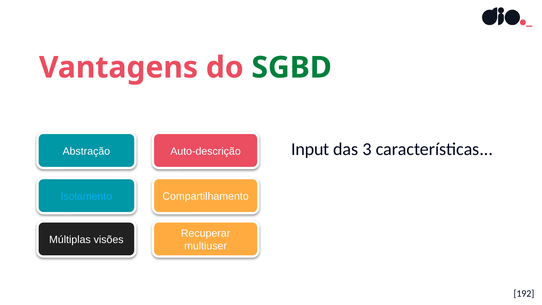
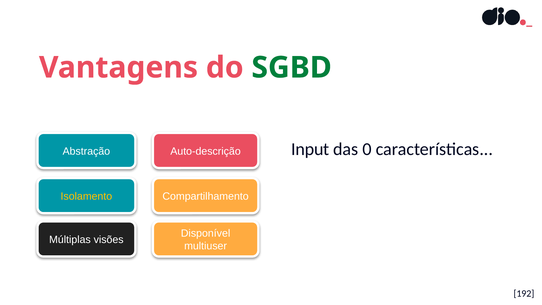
3: 3 -> 0 (367, 149)
Isolamento colour: light blue -> yellow (86, 196)
Recuperar: Recuperar -> Disponível (206, 233)
